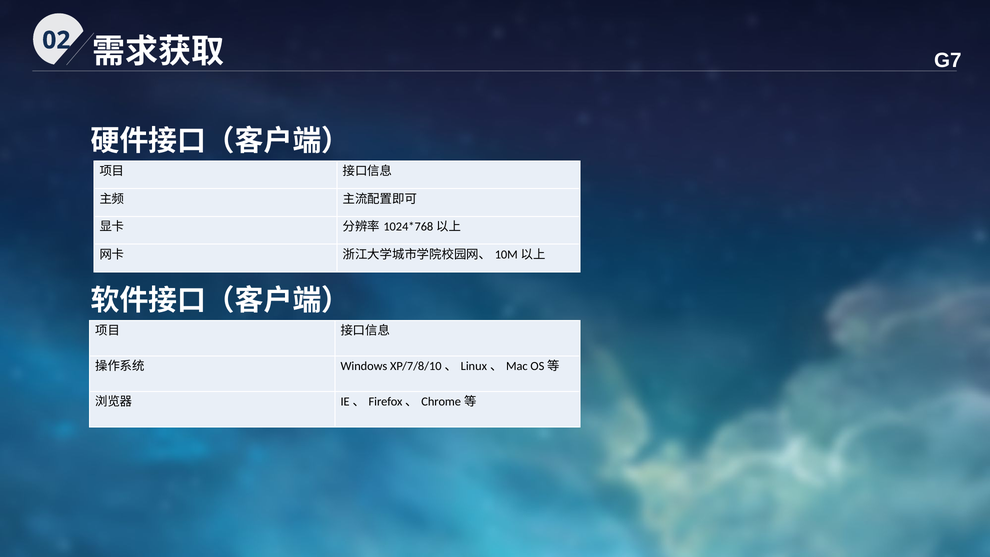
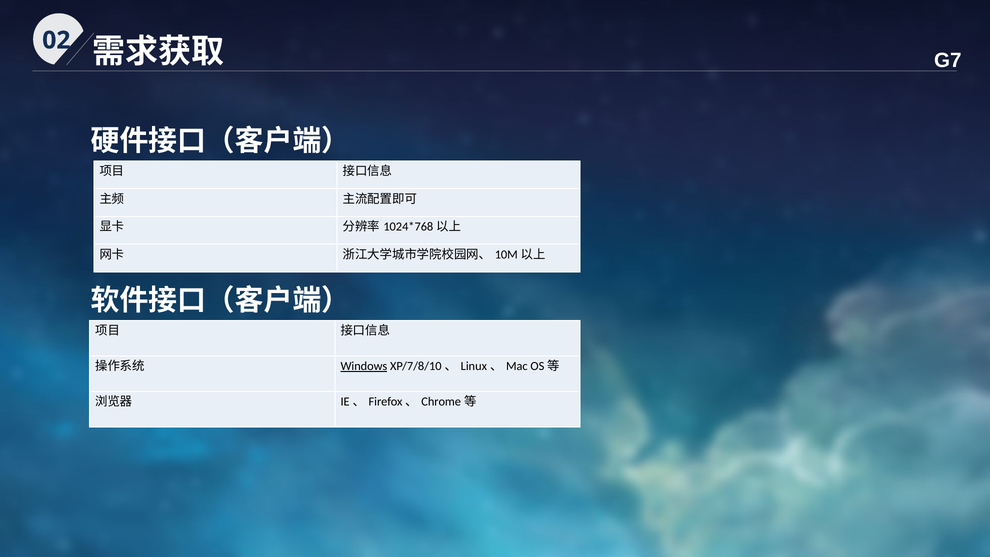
Windows underline: none -> present (364, 366)
